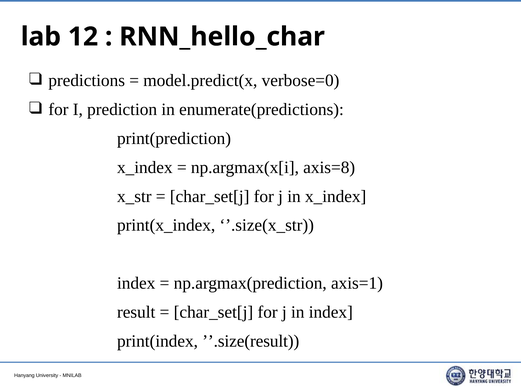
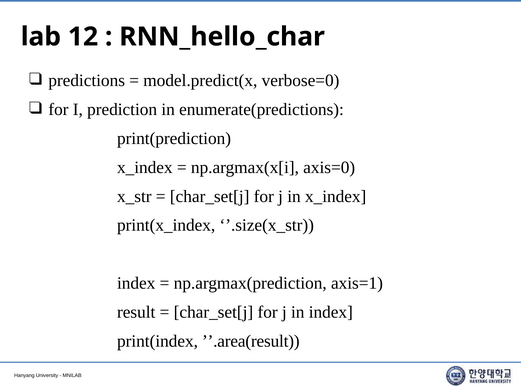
axis=8: axis=8 -> axis=0 (329, 167)
’’.size(result: ’’.size(result -> ’’.area(result (251, 341)
